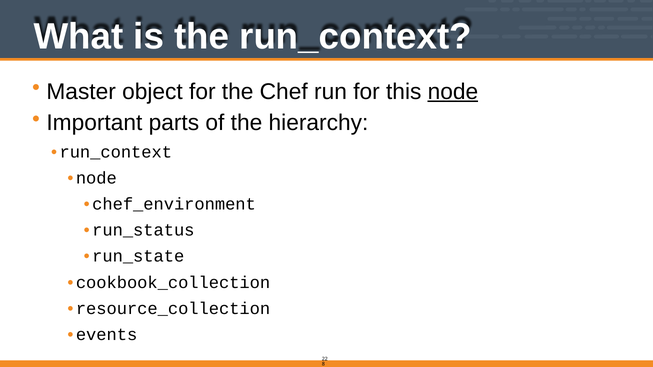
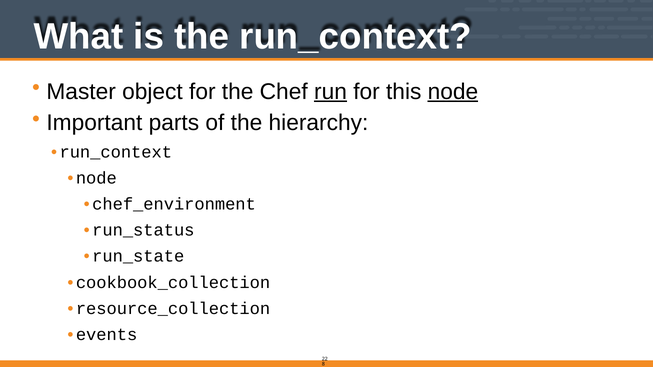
run underline: none -> present (330, 92)
